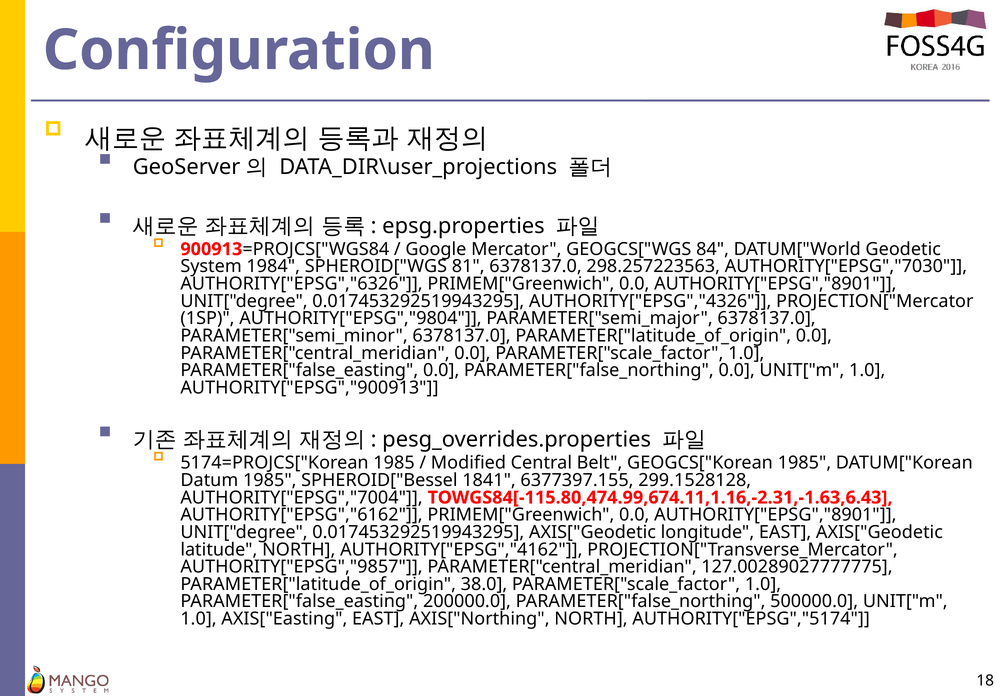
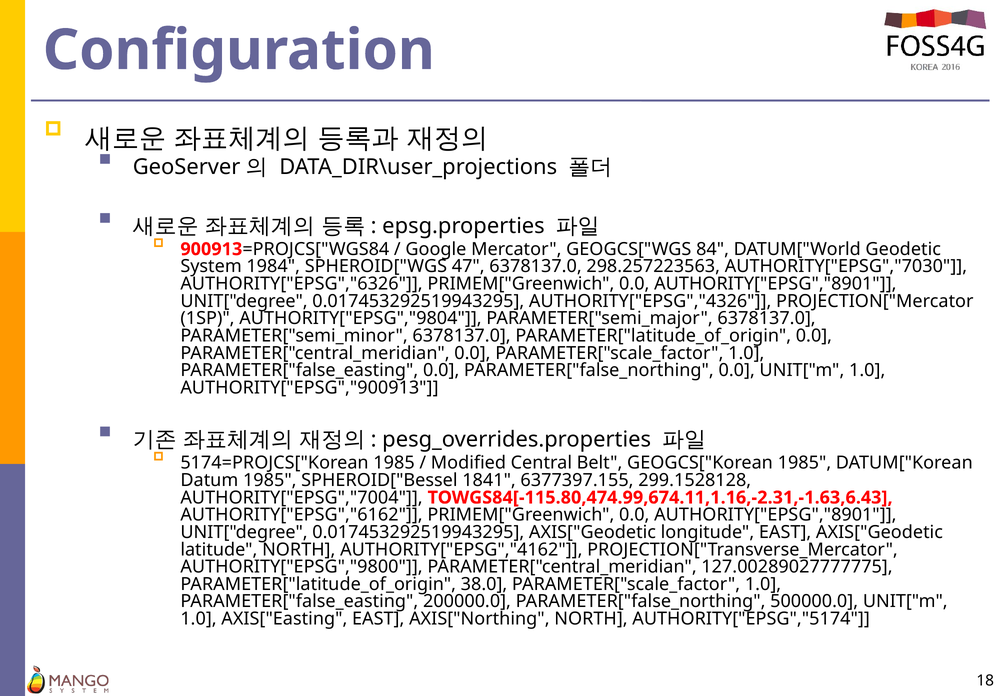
81: 81 -> 47 (468, 266)
AUTHORITY["EPSG","9857: AUTHORITY["EPSG","9857 -> AUTHORITY["EPSG","9800 (302, 567)
